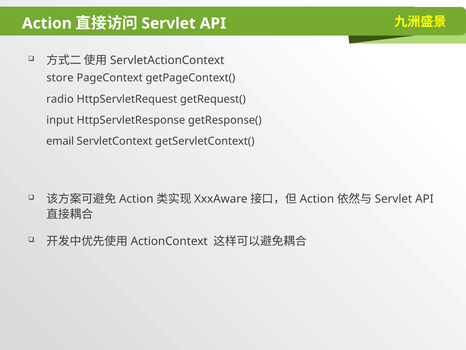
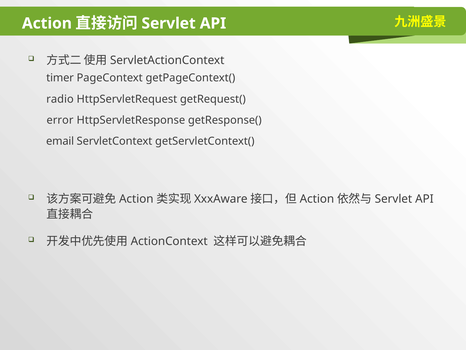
store: store -> timer (60, 78)
input: input -> error (60, 120)
